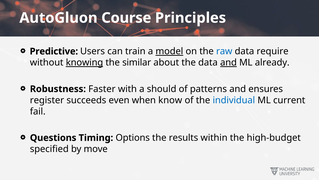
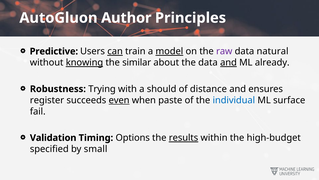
Course: Course -> Author (126, 18)
can underline: none -> present (115, 51)
raw colour: blue -> purple (224, 51)
require: require -> natural (273, 51)
Faster: Faster -> Trying (102, 89)
patterns: patterns -> distance (208, 89)
even underline: none -> present (119, 100)
know: know -> paste (170, 100)
current: current -> surface (289, 100)
Questions: Questions -> Validation (53, 137)
results underline: none -> present (184, 137)
move: move -> small (96, 149)
